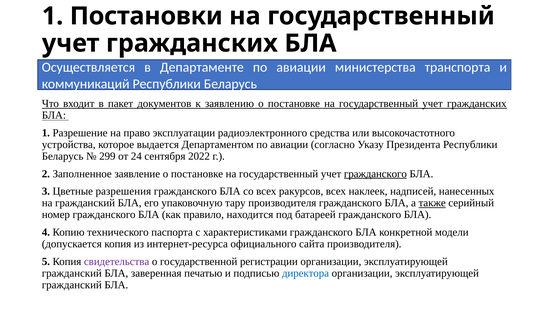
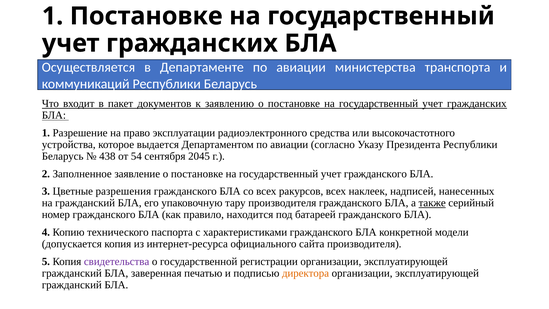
1 Постановки: Постановки -> Постановке (146, 16)
299: 299 -> 438 (107, 156)
24: 24 -> 54 (136, 156)
2022: 2022 -> 2045 (199, 156)
гражданского underline: present -> none (375, 174)
директора colour: blue -> orange (306, 273)
